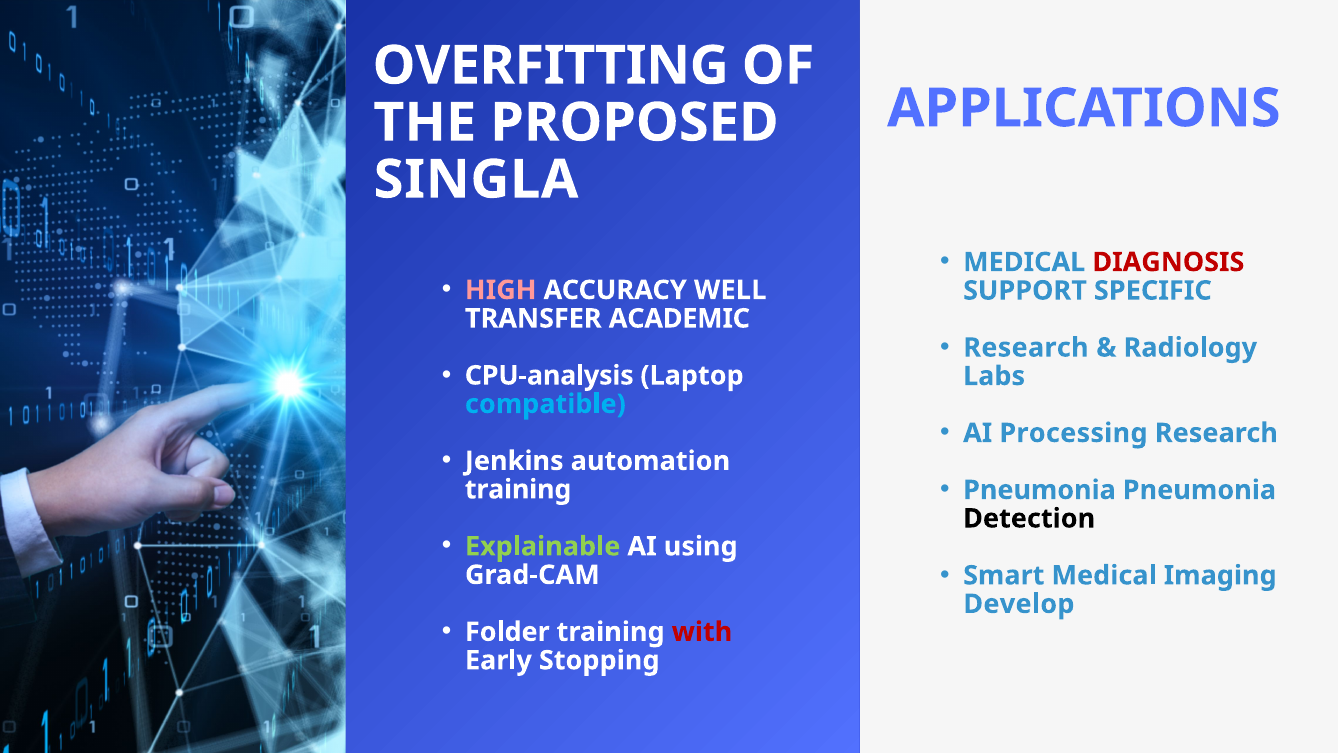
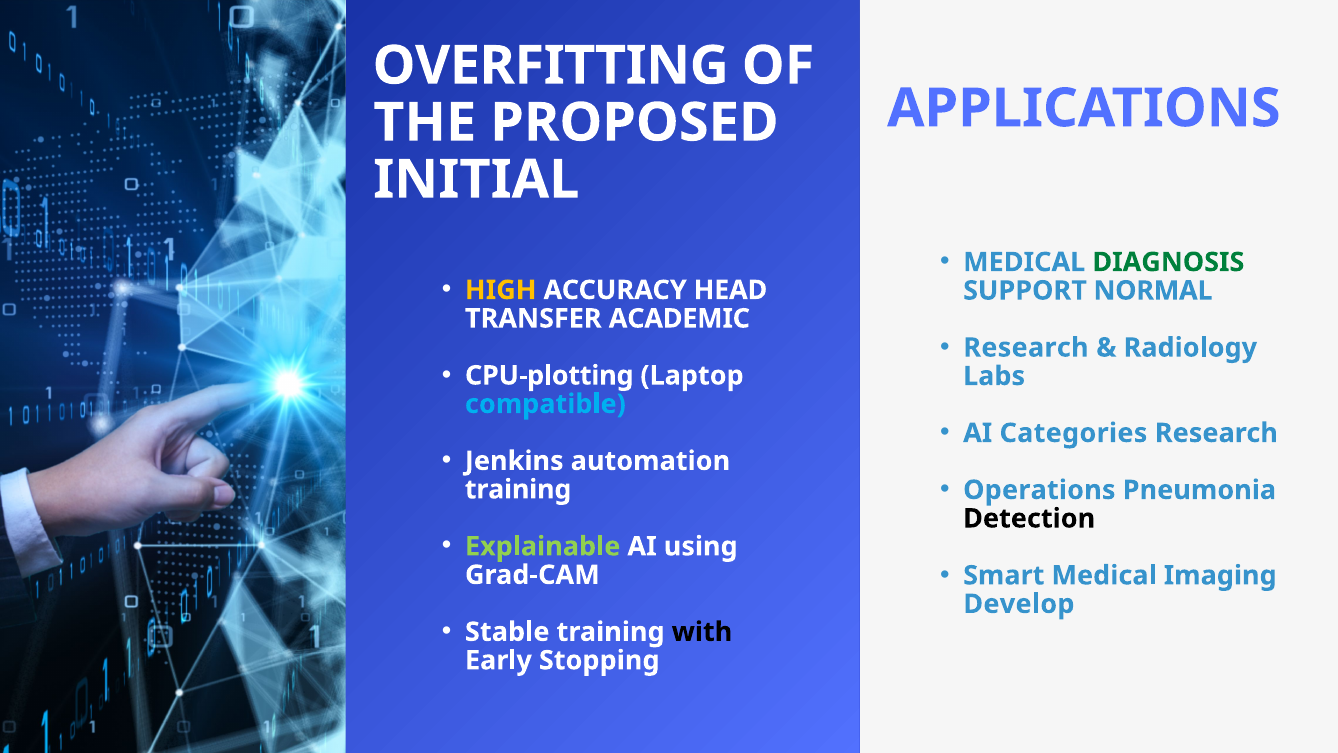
SINGLA: SINGLA -> INITIAL (476, 180)
DIAGNOSIS colour: red -> green (1168, 262)
HIGH colour: pink -> yellow (501, 290)
WELL: WELL -> HEAD (730, 290)
SPECIFIC: SPECIFIC -> NORMAL (1153, 291)
CPU-analysis: CPU-analysis -> CPU-plotting (549, 375)
Processing: Processing -> Categories (1073, 433)
Pneumonia: Pneumonia -> Operations (1039, 490)
Folder: Folder -> Stable (507, 632)
with colour: red -> black (702, 632)
